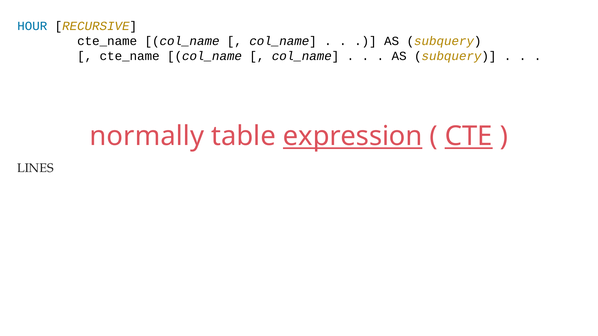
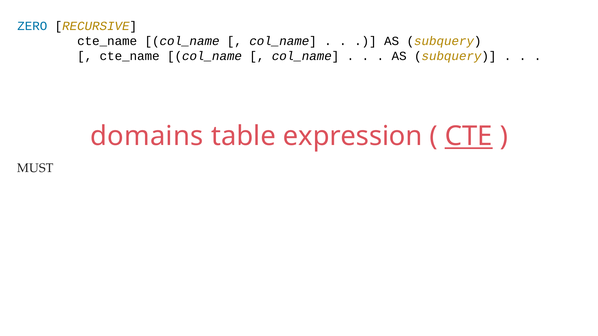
HOUR: HOUR -> ZERO (32, 26)
normally: normally -> domains (147, 136)
expression underline: present -> none (353, 136)
LINES: LINES -> MUST (35, 168)
